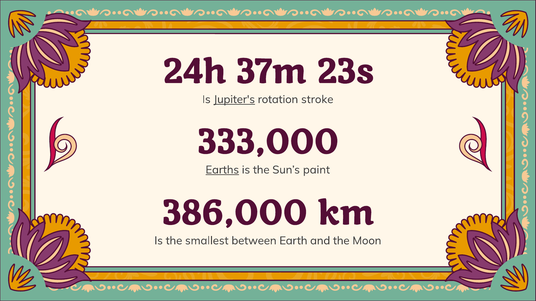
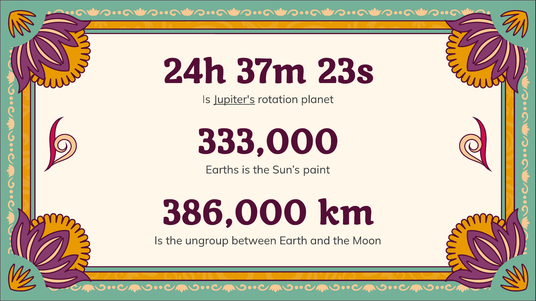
stroke: stroke -> planet (317, 100)
Earths underline: present -> none (222, 170)
smallest: smallest -> ungroup (207, 241)
